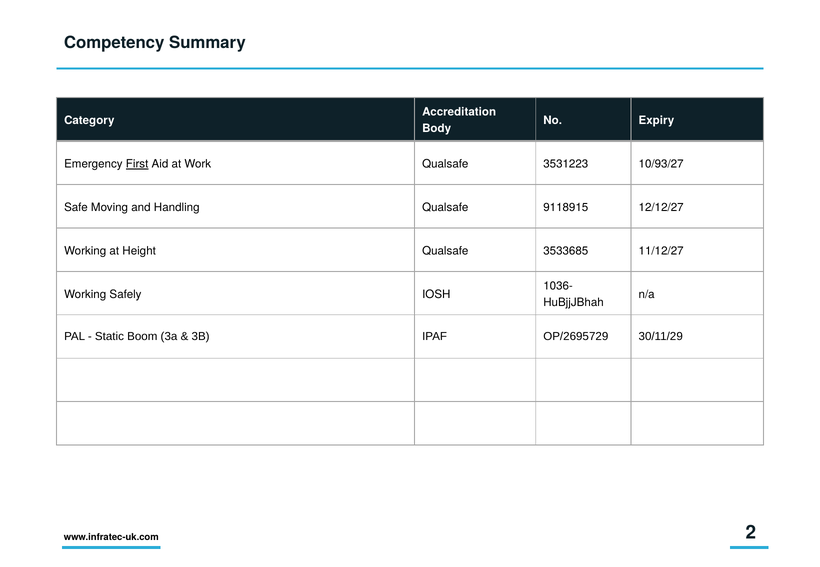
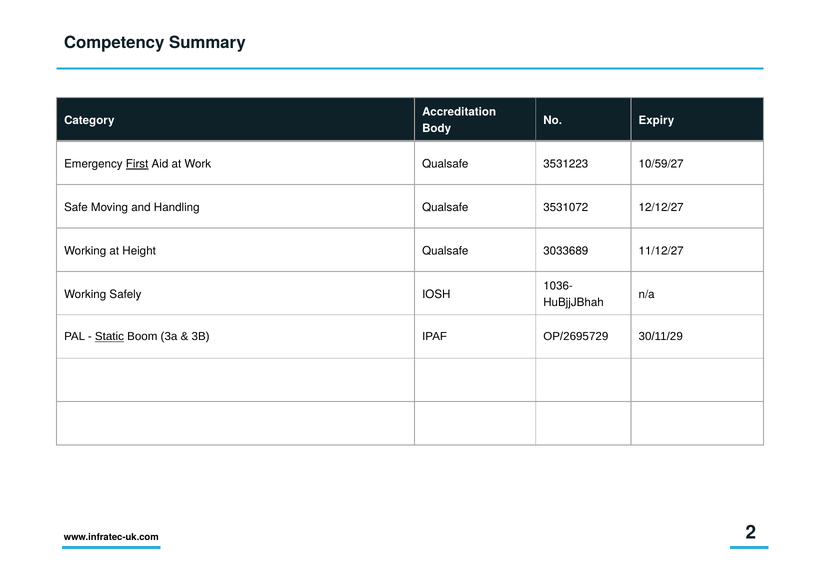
10/93/27: 10/93/27 -> 10/59/27 (661, 164)
9118915: 9118915 -> 3531072 (566, 208)
3533685: 3533685 -> 3033689 (566, 251)
Static underline: none -> present (109, 337)
